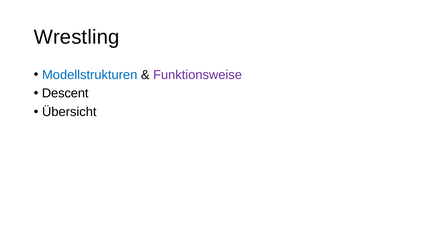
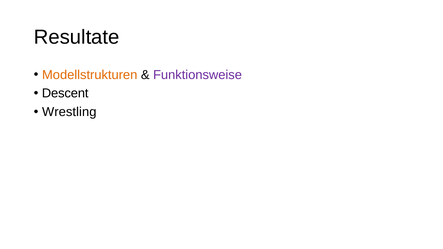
Wrestling: Wrestling -> Resultate (77, 37)
Modellstrukturen colour: blue -> orange (90, 75)
Übersicht: Übersicht -> Wrestling (69, 112)
